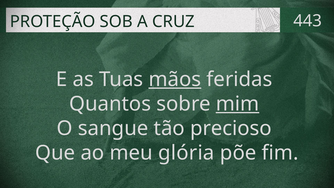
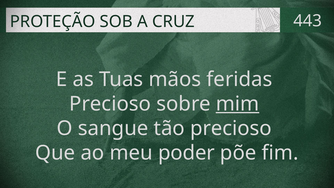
mãos underline: present -> none (175, 79)
Quantos: Quantos -> Precioso (110, 104)
glória: glória -> poder (186, 153)
